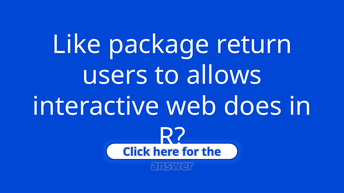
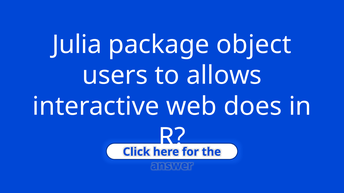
Like: Like -> Julia (77, 45)
return: return -> object (254, 45)
